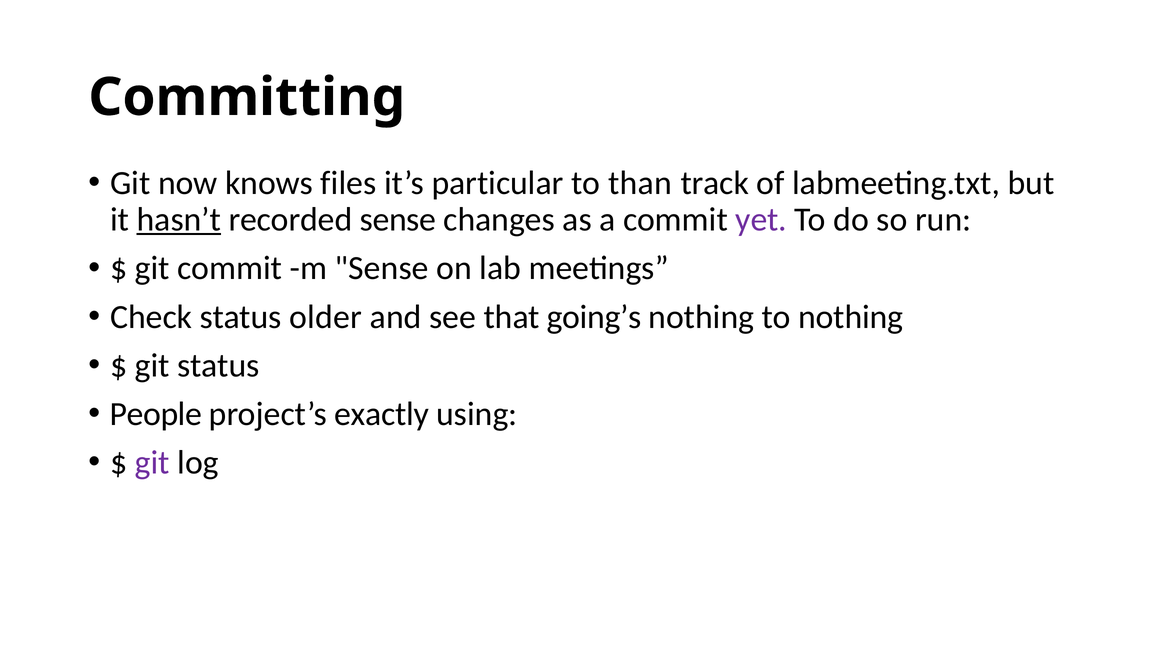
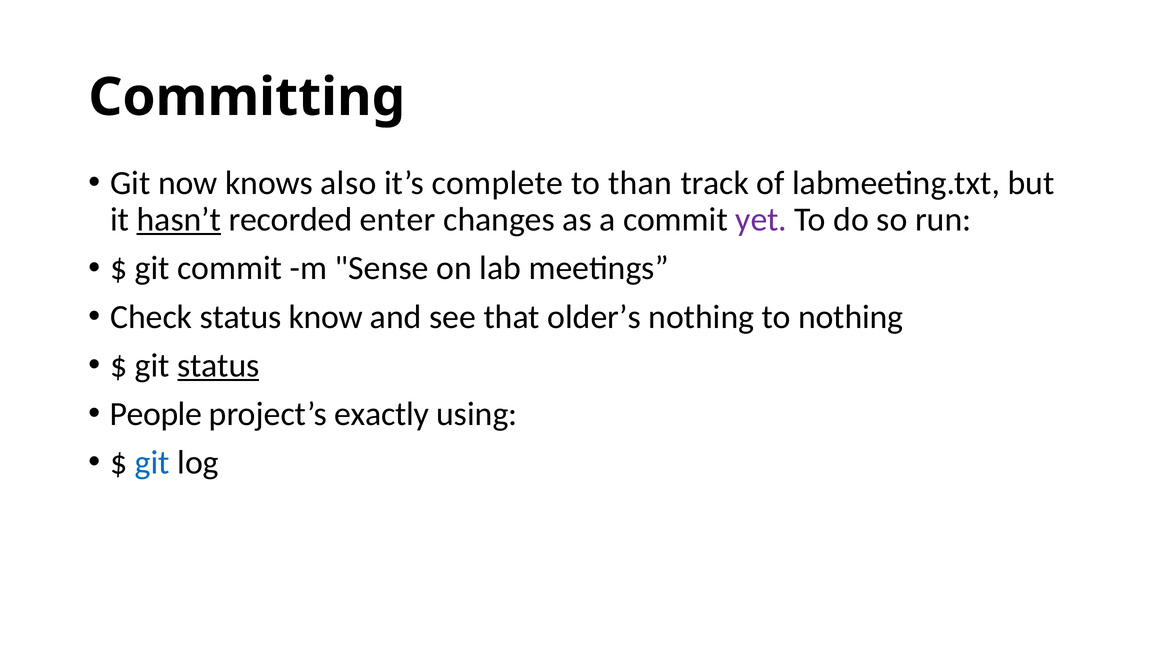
files: files -> also (348, 183)
particular: particular -> complete (497, 183)
recorded sense: sense -> enter (398, 220)
older: older -> know (326, 317)
going’s: going’s -> older’s (594, 317)
status underline: none -> present (218, 365)
git colour: purple -> blue (152, 463)
